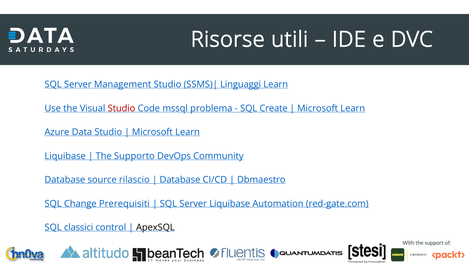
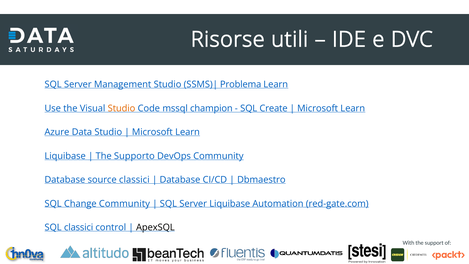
Linguaggi: Linguaggi -> Problema (241, 85)
Studio colour: red -> orange (121, 108)
problema: problema -> champion (211, 108)
source rilascio: rilascio -> classici (134, 180)
Change Prerequisiti: Prerequisiti -> Community (124, 203)
